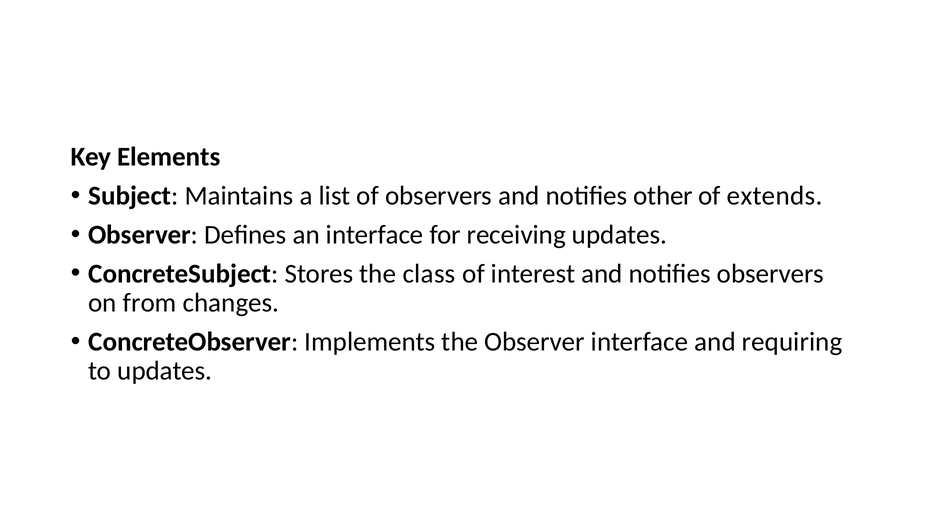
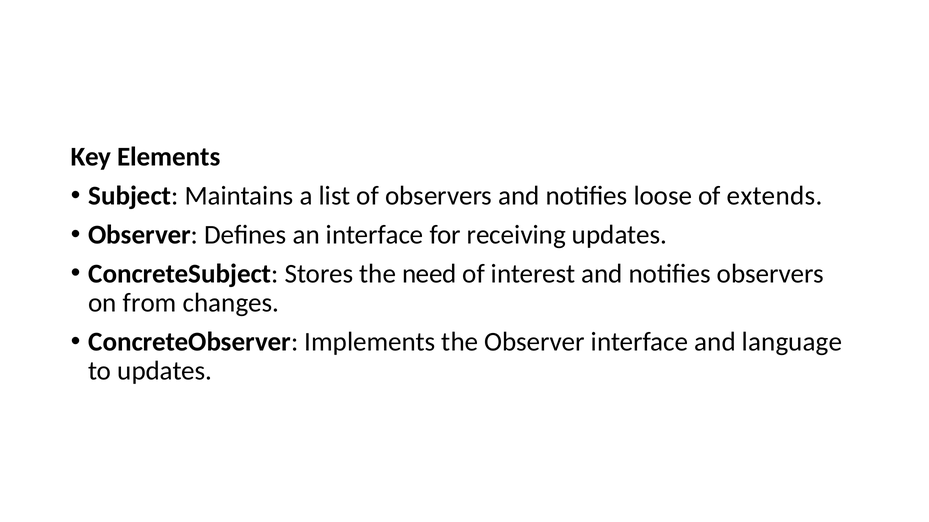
other: other -> loose (663, 196)
class: class -> need (429, 274)
requiring: requiring -> language (792, 342)
